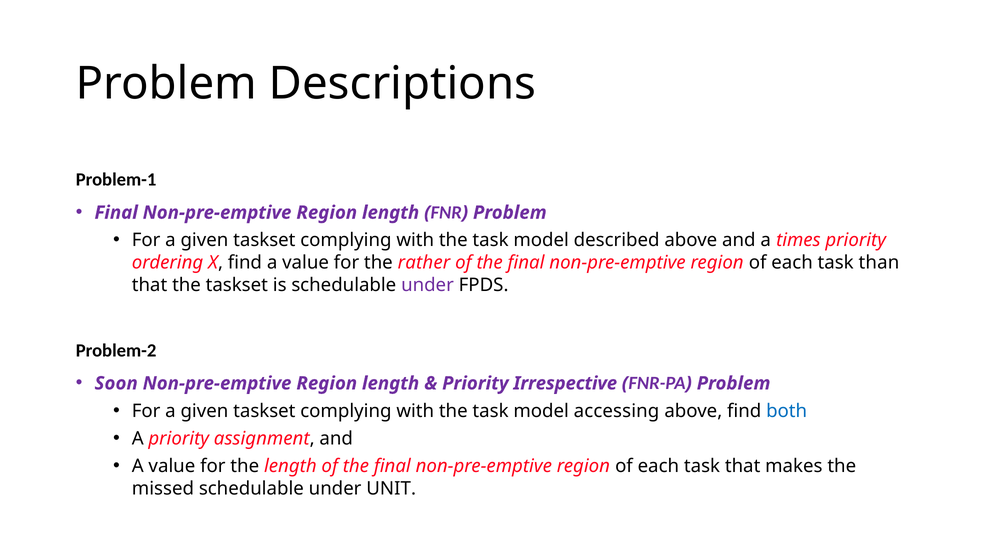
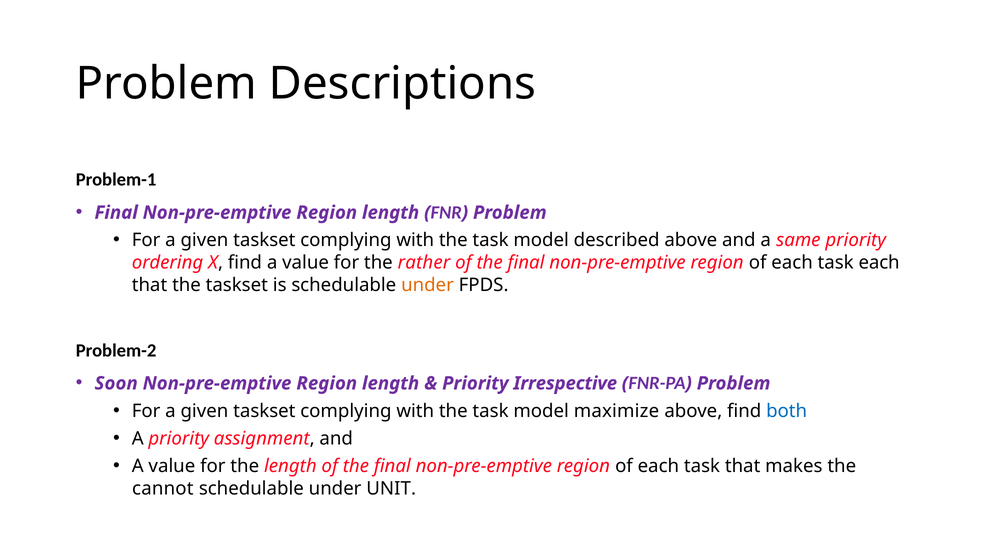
times: times -> same (798, 240)
task than: than -> each (879, 262)
under colour: purple -> orange (427, 285)
accessing: accessing -> maximize (616, 411)
missed: missed -> cannot (163, 488)
